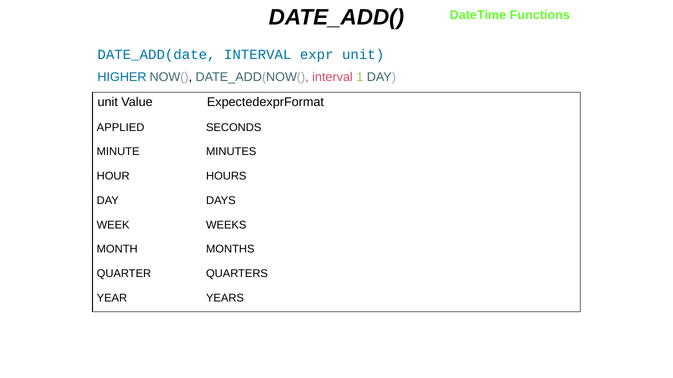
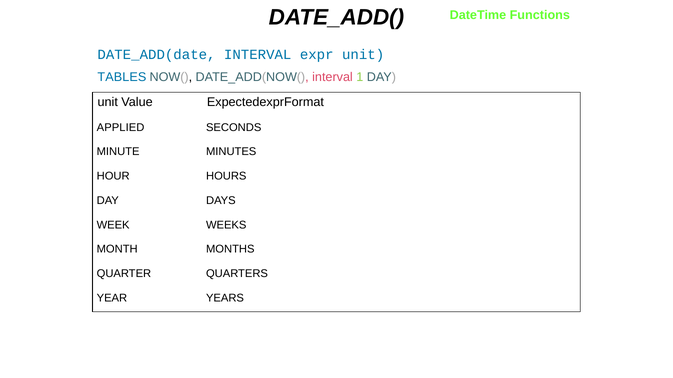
HIGHER: HIGHER -> TABLES (122, 77)
